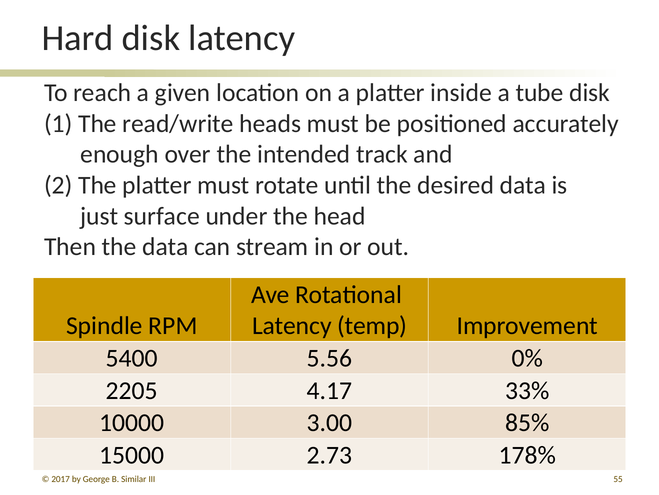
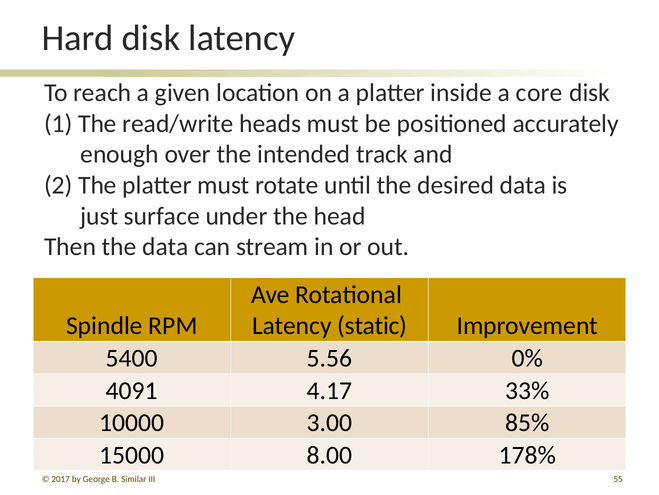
tube: tube -> core (539, 93)
temp: temp -> static (372, 326)
2205: 2205 -> 4091 (132, 390)
2.73: 2.73 -> 8.00 (329, 455)
